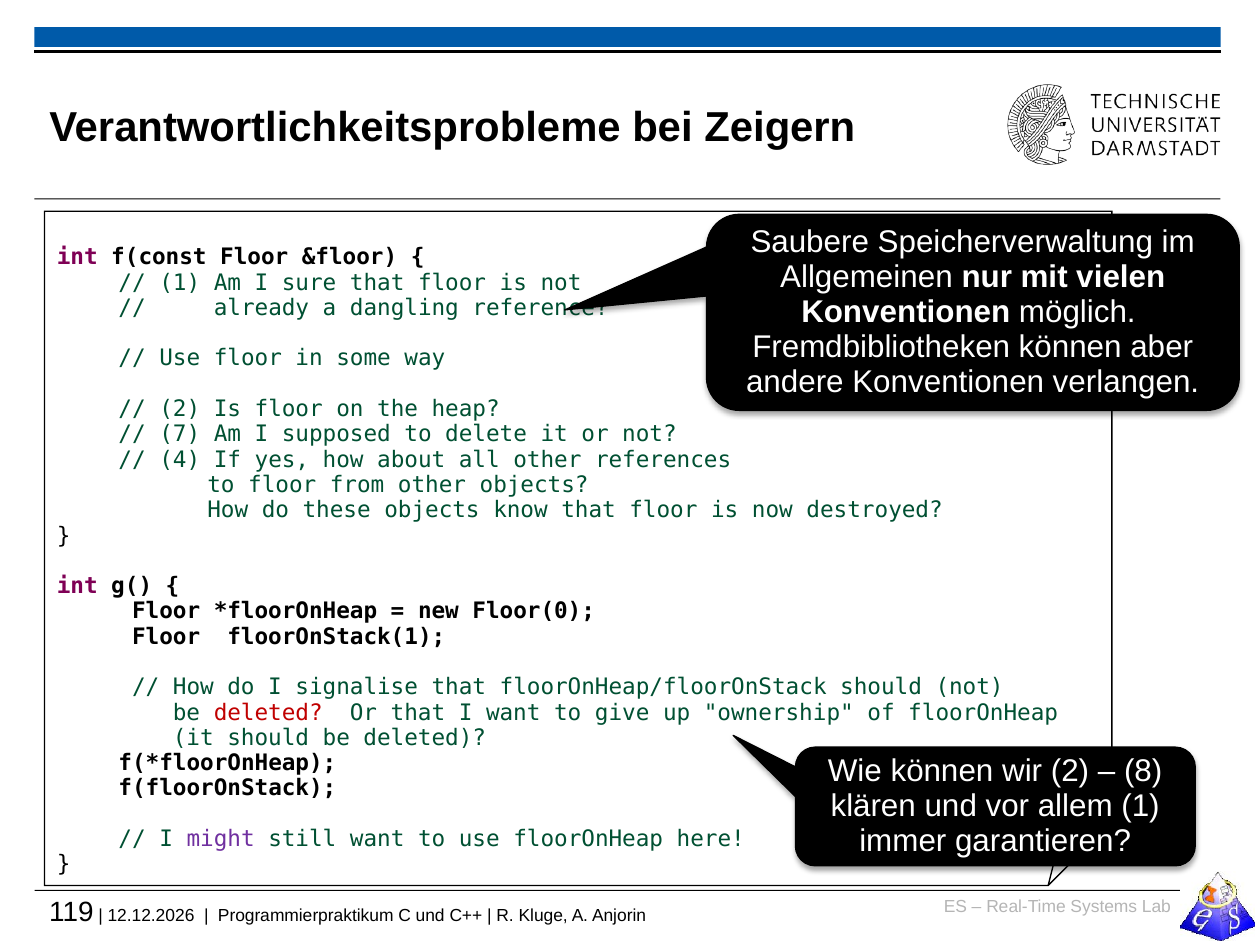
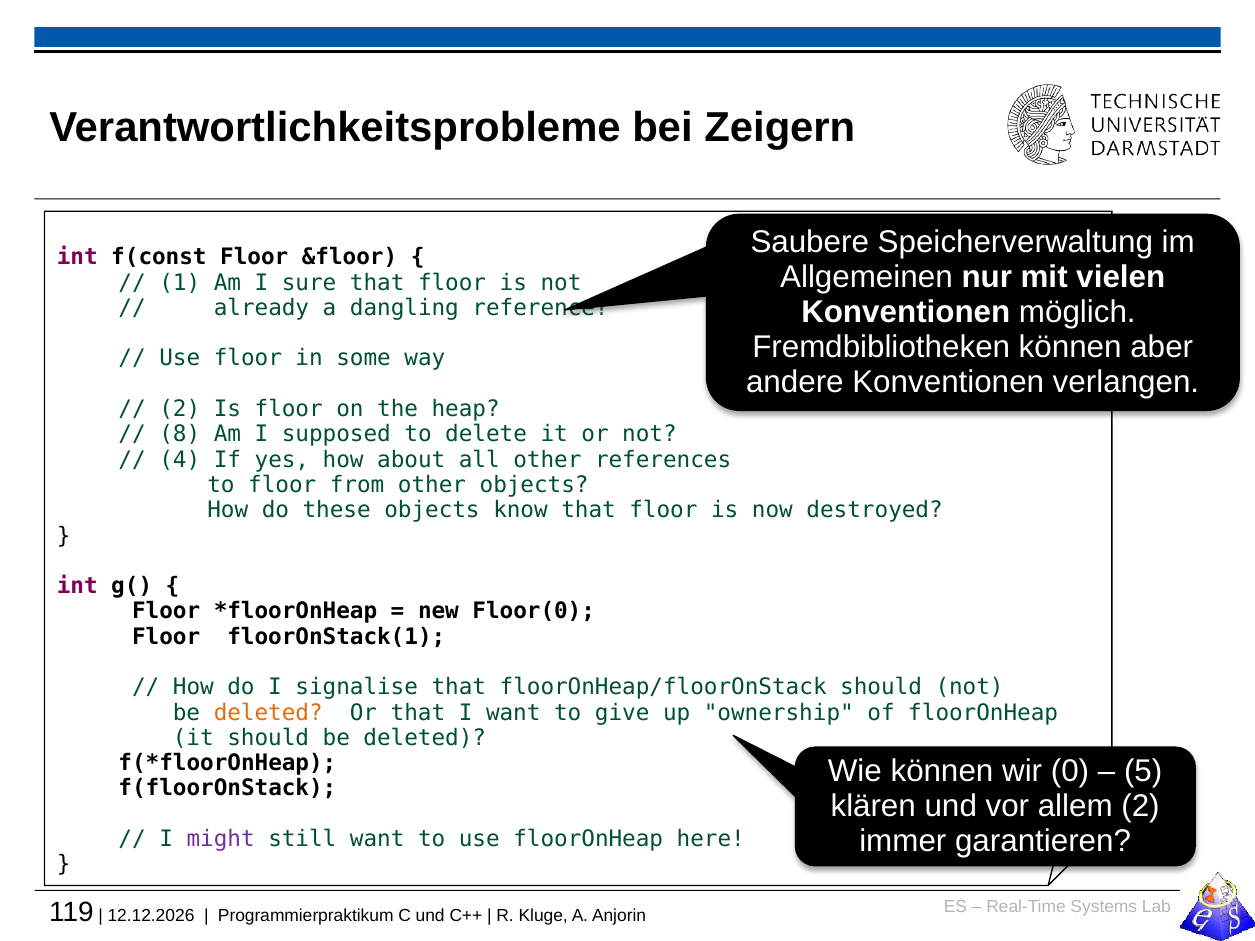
7: 7 -> 8 (180, 434)
deleted colour: red -> orange (268, 713)
wir 2: 2 -> 0 (1070, 772)
8: 8 -> 5 (1143, 772)
allem 1: 1 -> 2 (1141, 807)
